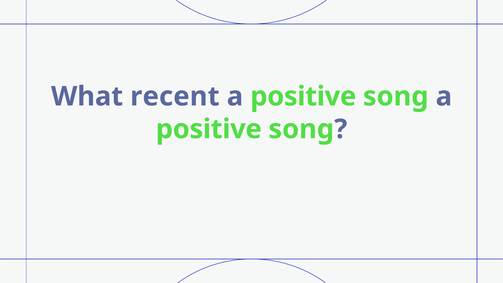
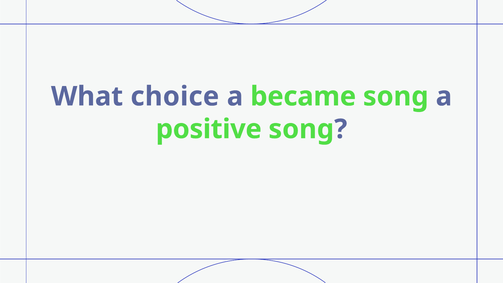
recent: recent -> choice (175, 96)
positive: positive -> became (303, 96)
